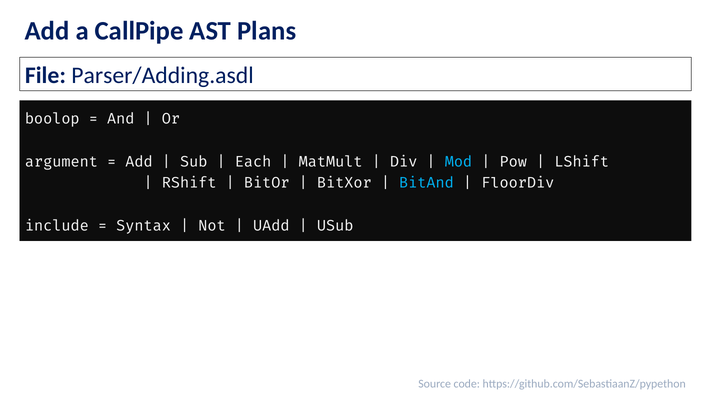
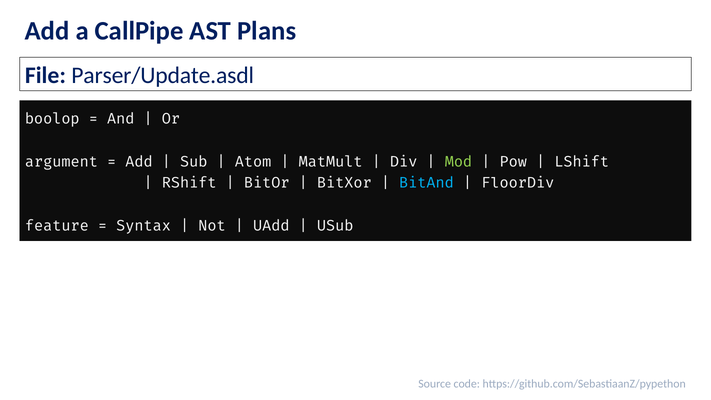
Parser/Adding.asdl: Parser/Adding.asdl -> Parser/Update.asdl (163, 76)
Each: Each -> Atom (253, 162)
Mod colour: light blue -> light green (458, 162)
include: include -> feature (57, 226)
